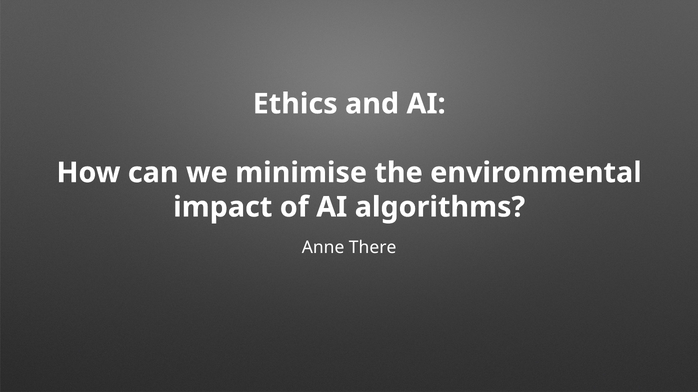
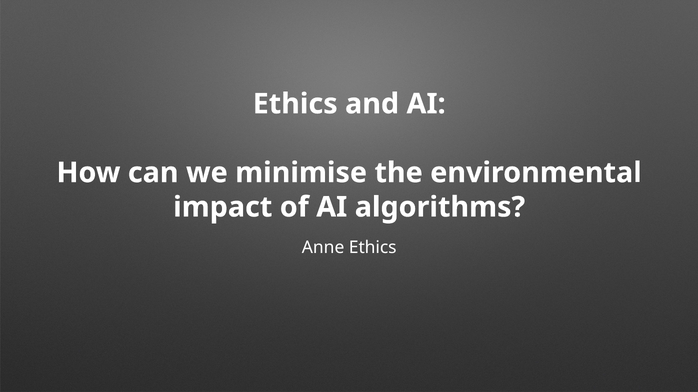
Anne There: There -> Ethics (373, 248)
